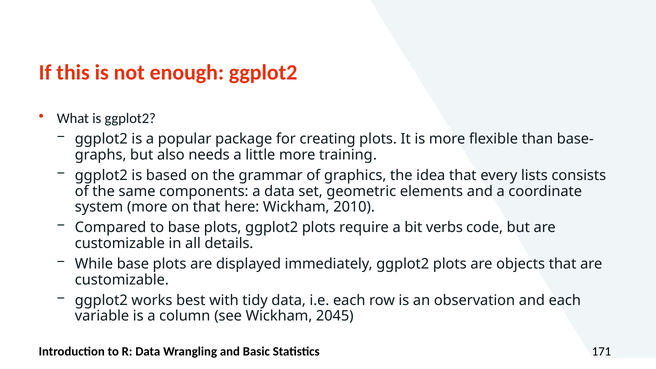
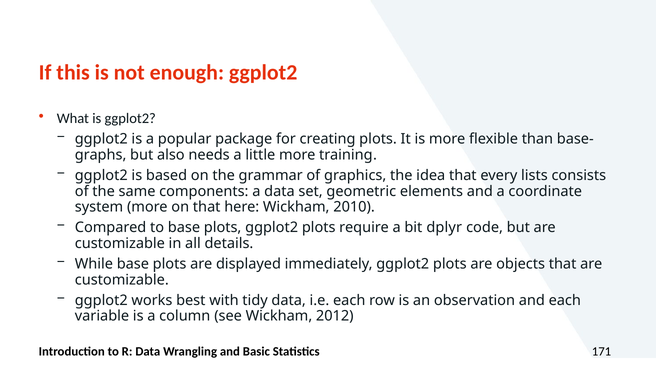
verbs: verbs -> dplyr (444, 228)
2045: 2045 -> 2012 (335, 316)
